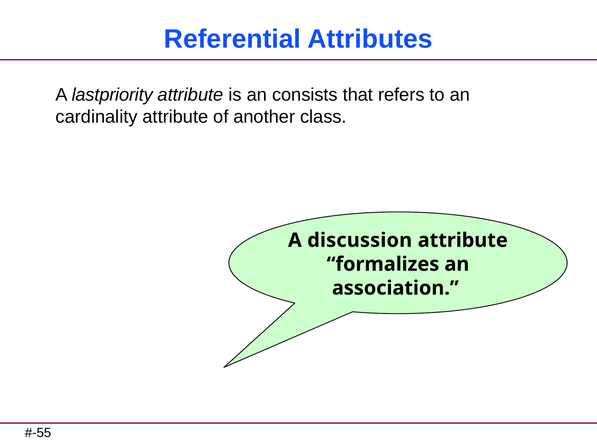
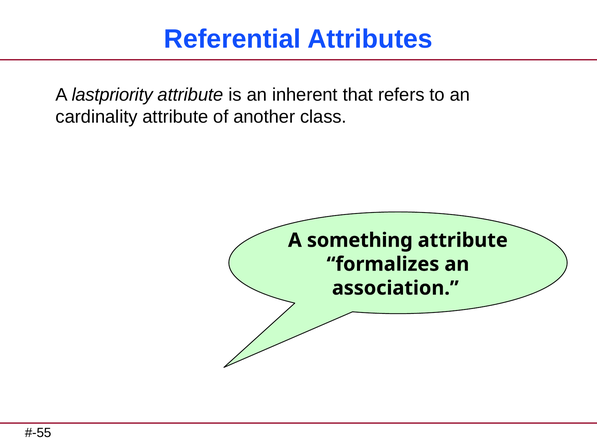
consists: consists -> inherent (305, 95)
discussion: discussion -> something (360, 240)
